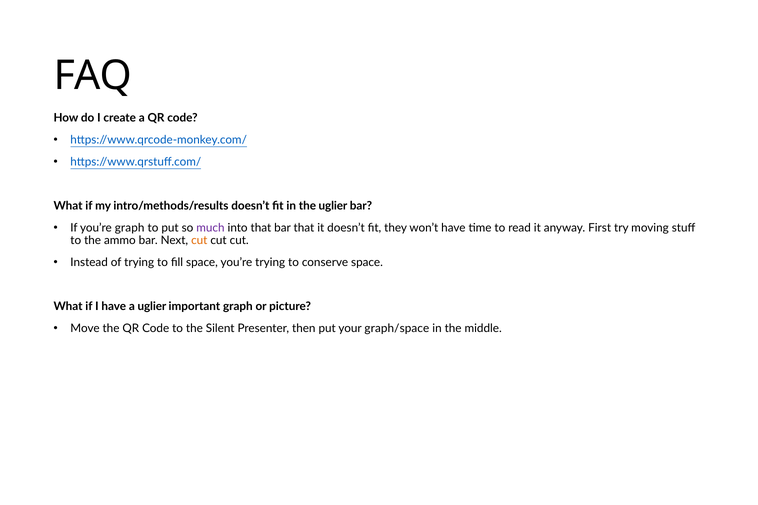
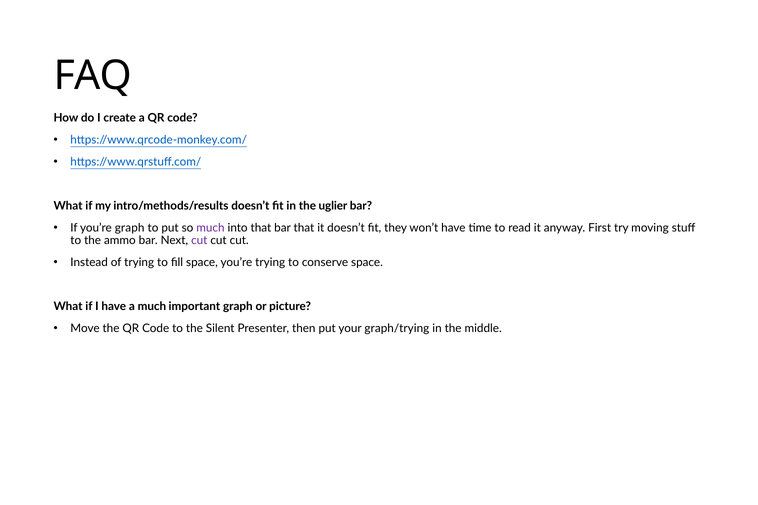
cut colour: orange -> purple (199, 241)
a uglier: uglier -> much (152, 307)
graph/space: graph/space -> graph/trying (397, 329)
